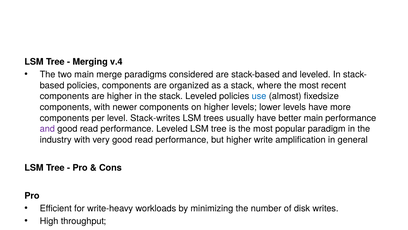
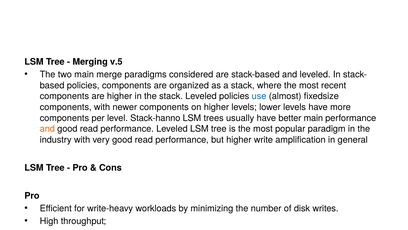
v.4: v.4 -> v.5 (116, 62)
Stack-writes: Stack-writes -> Stack-hanno (155, 118)
and colour: purple -> orange (47, 129)
